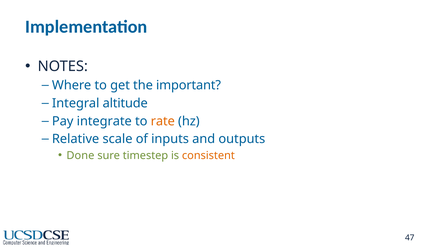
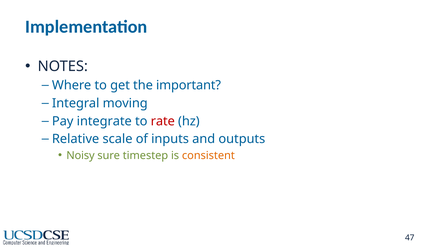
altitude: altitude -> moving (125, 103)
rate colour: orange -> red (163, 121)
Done: Done -> Noisy (81, 155)
